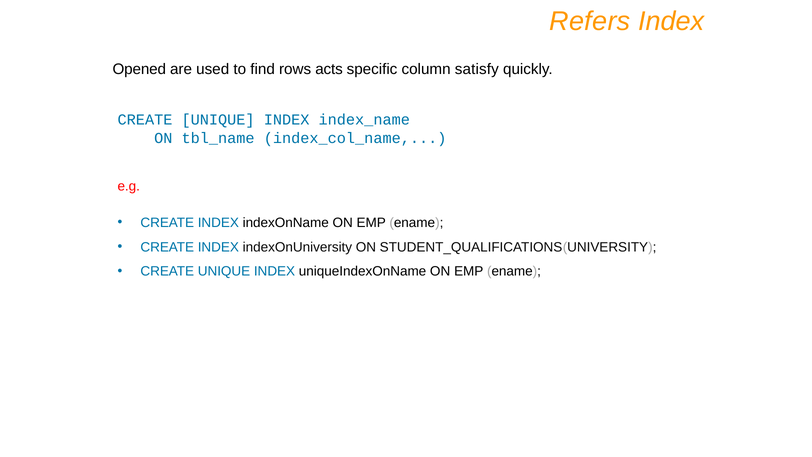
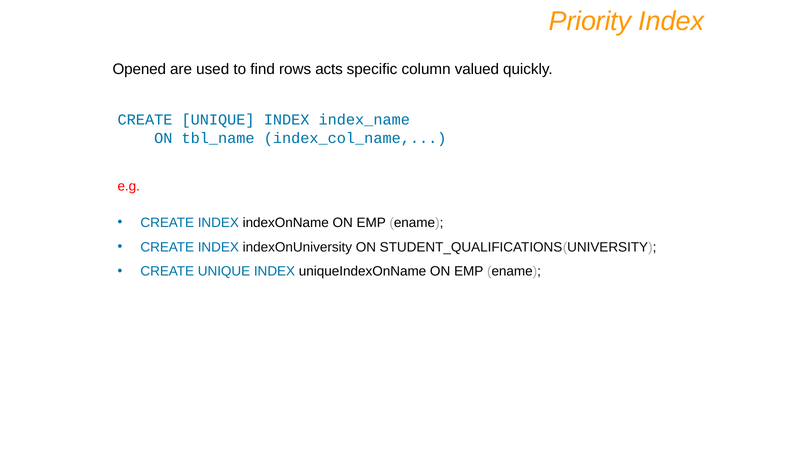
Refers: Refers -> Priority (590, 21)
satisfy: satisfy -> valued (477, 69)
